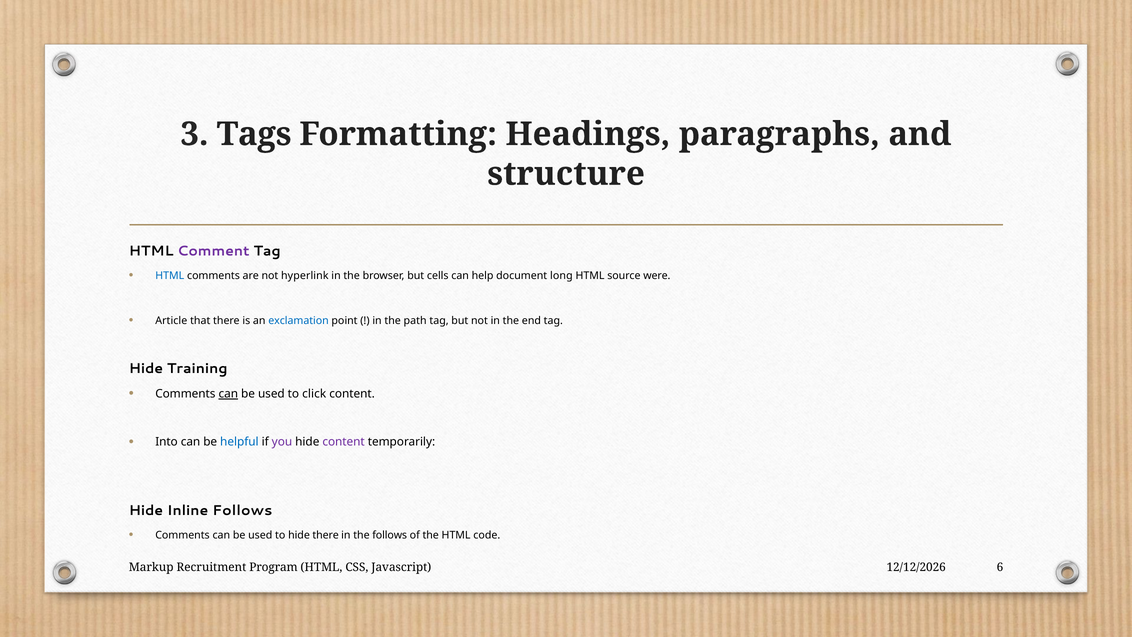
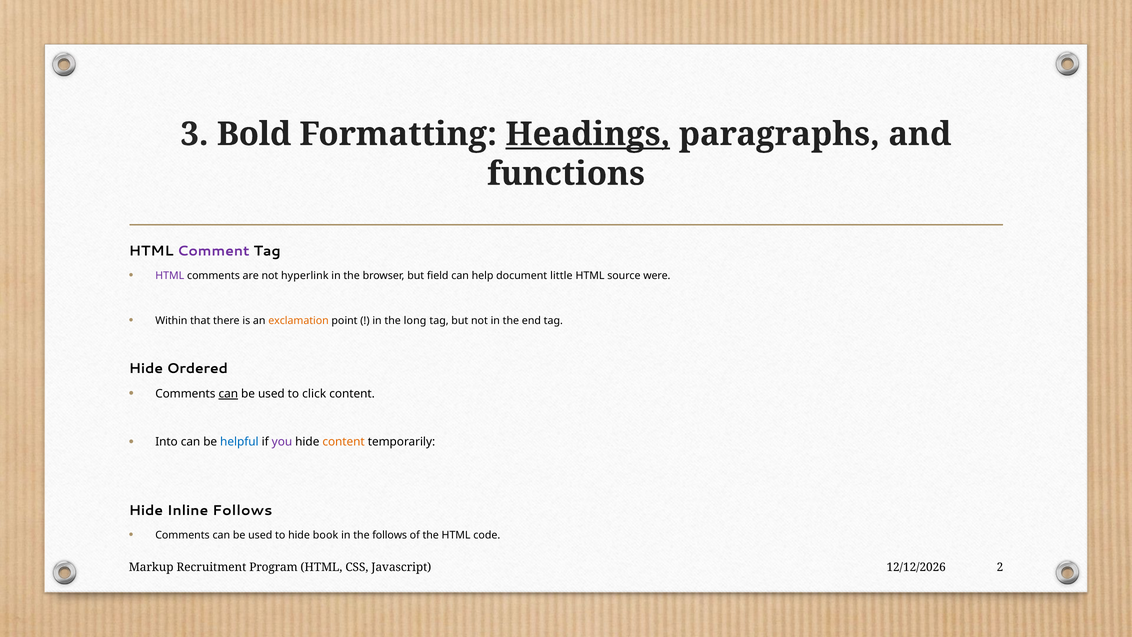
Tags: Tags -> Bold (254, 134)
Headings underline: none -> present (588, 134)
structure: structure -> functions (566, 174)
HTML colour: blue -> purple (170, 275)
cells: cells -> field (438, 275)
long: long -> little (561, 275)
Article: Article -> Within (171, 320)
exclamation colour: blue -> orange (299, 320)
path: path -> long (415, 320)
Training: Training -> Ordered (197, 368)
content colour: purple -> orange (344, 442)
hide there: there -> book (326, 535)
6: 6 -> 2 (1000, 567)
